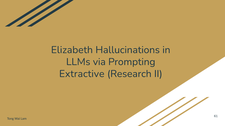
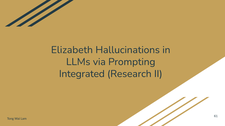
Extractive: Extractive -> Integrated (82, 74)
